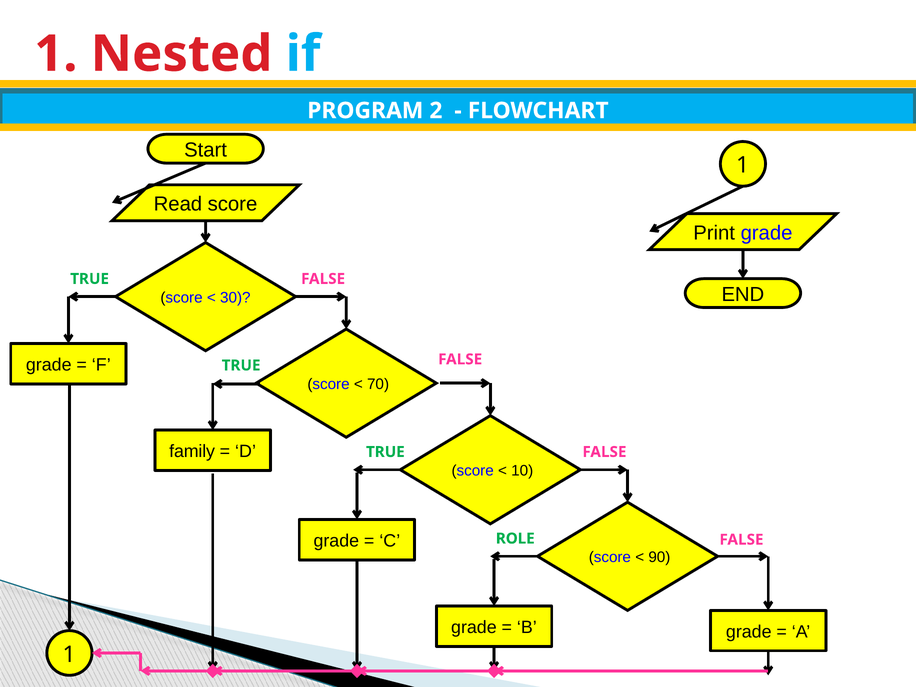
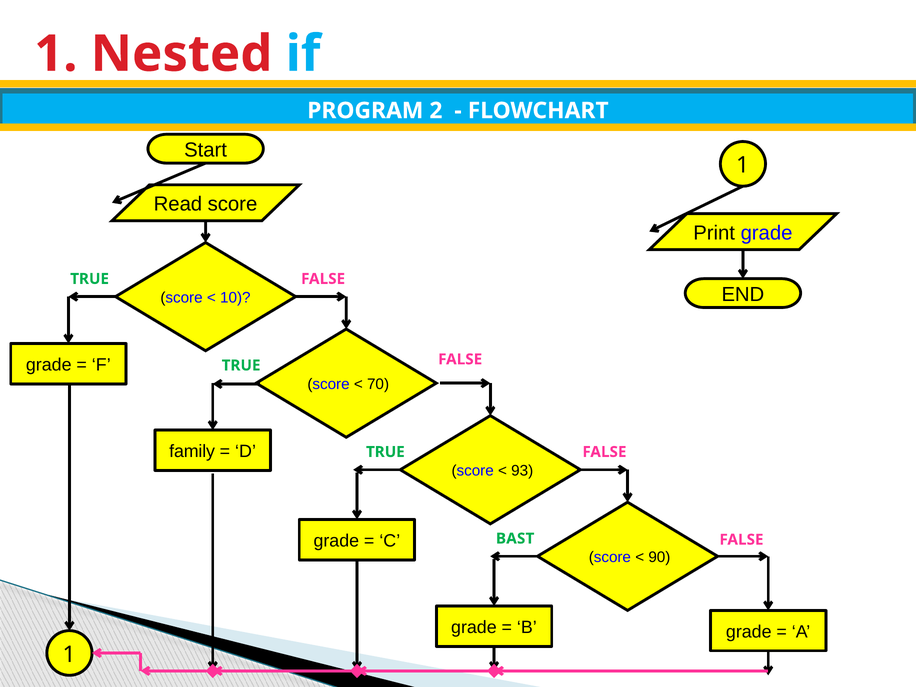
30: 30 -> 10 (235, 298)
10: 10 -> 93 (522, 471)
ROLE: ROLE -> BAST (515, 539)
